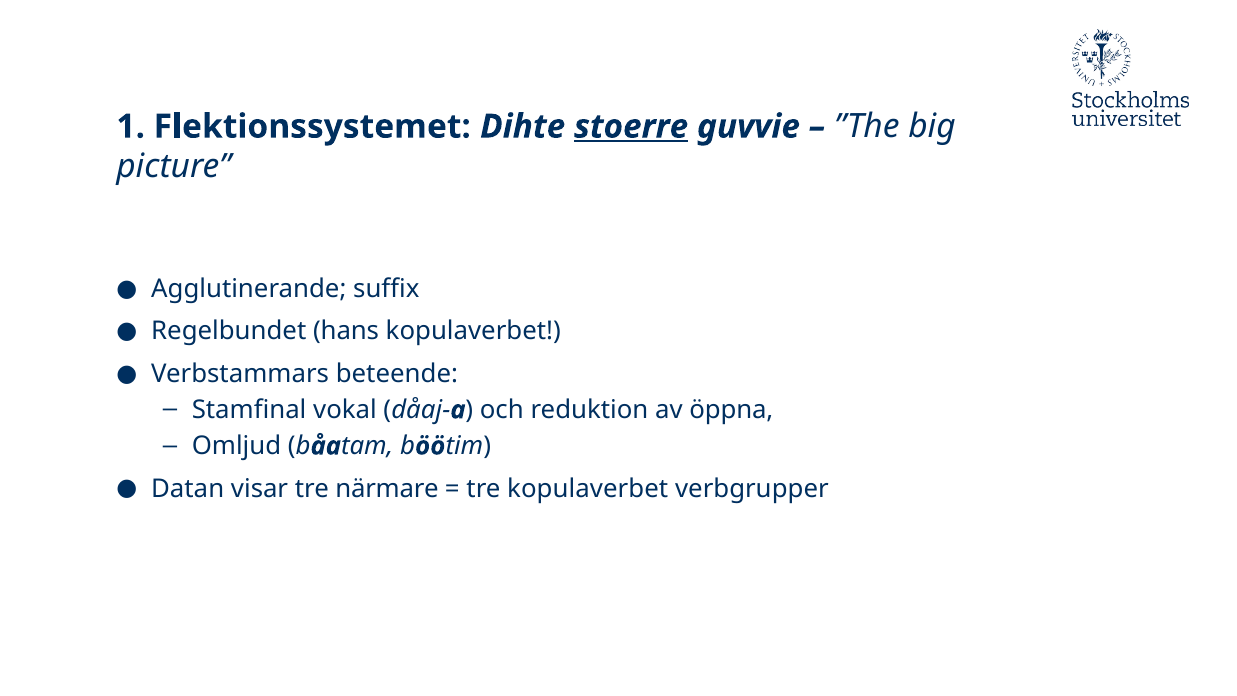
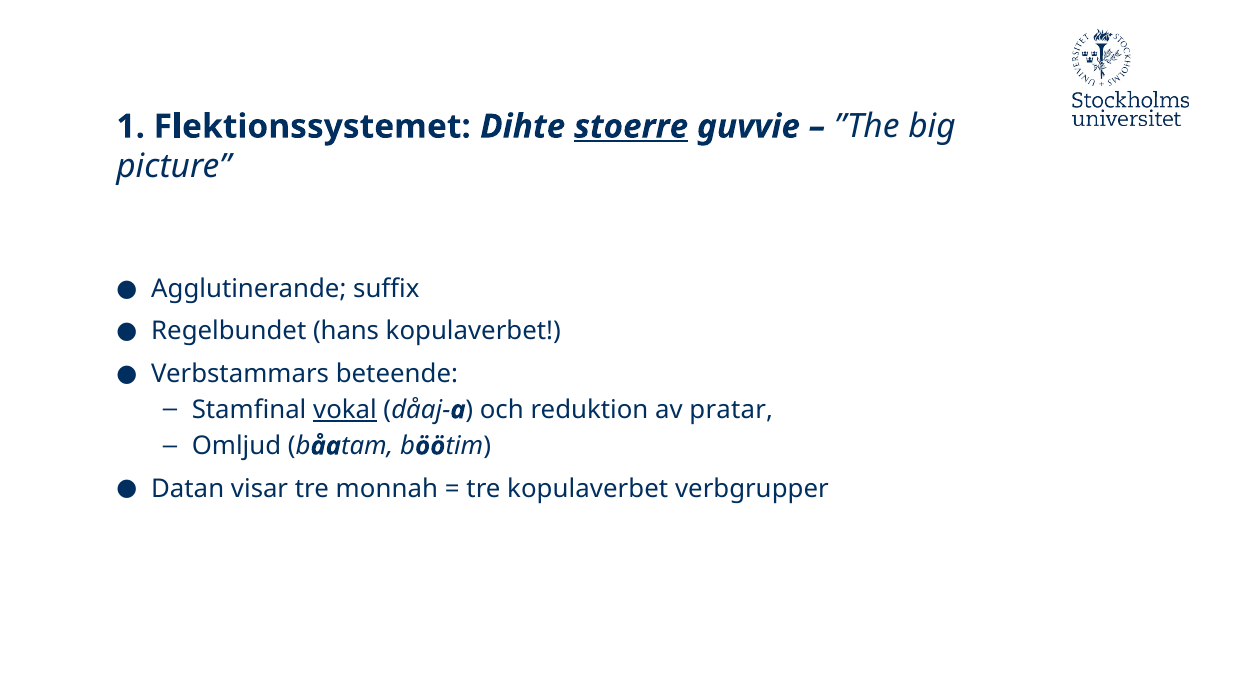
vokal underline: none -> present (345, 410)
öppna: öppna -> pratar (731, 410)
närmare: närmare -> monnah (387, 488)
